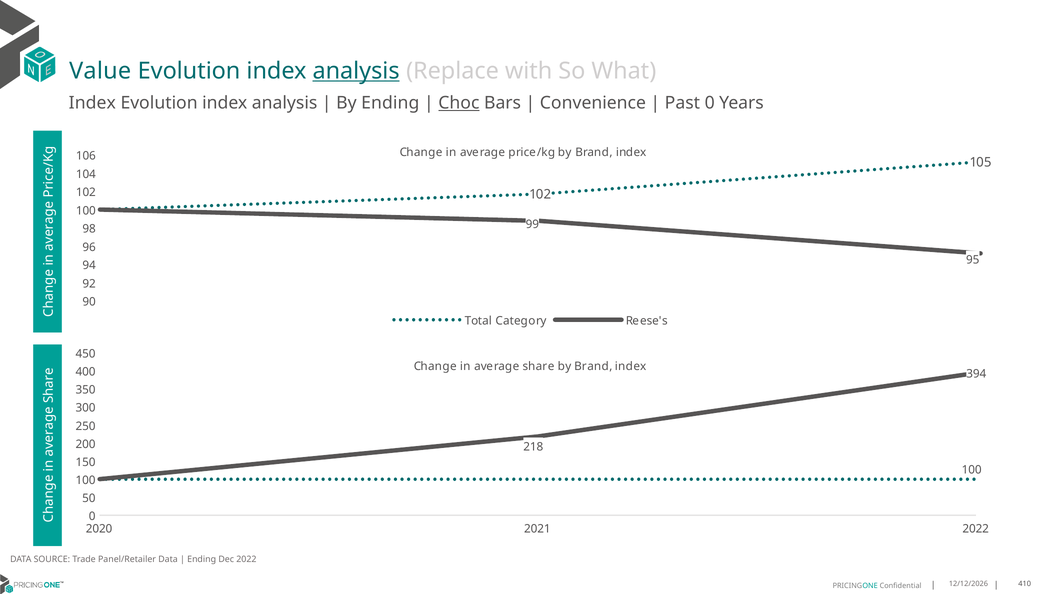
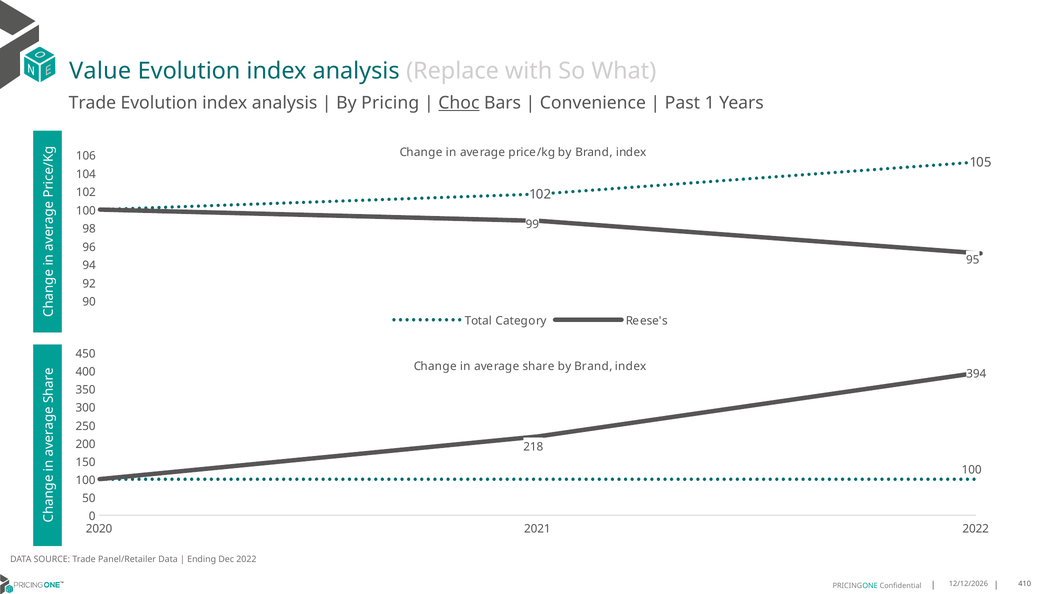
analysis underline: present -> none (356, 71)
Index: Index -> Trade (92, 103)
By Ending: Ending -> Pricing (390, 103)
Past 0: 0 -> 1 (710, 103)
